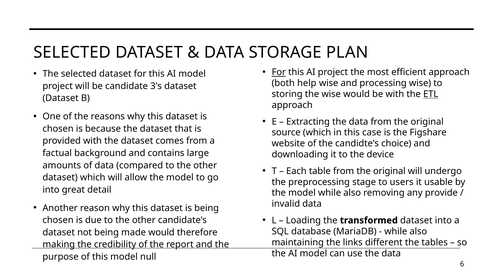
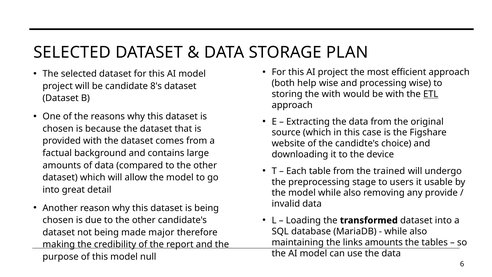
For underline: present -> none (279, 72)
3's: 3's -> 8's (156, 86)
the wise: wise -> with (331, 94)
table from the original: original -> trained (389, 171)
made would: would -> major (161, 232)
links different: different -> amounts (384, 242)
